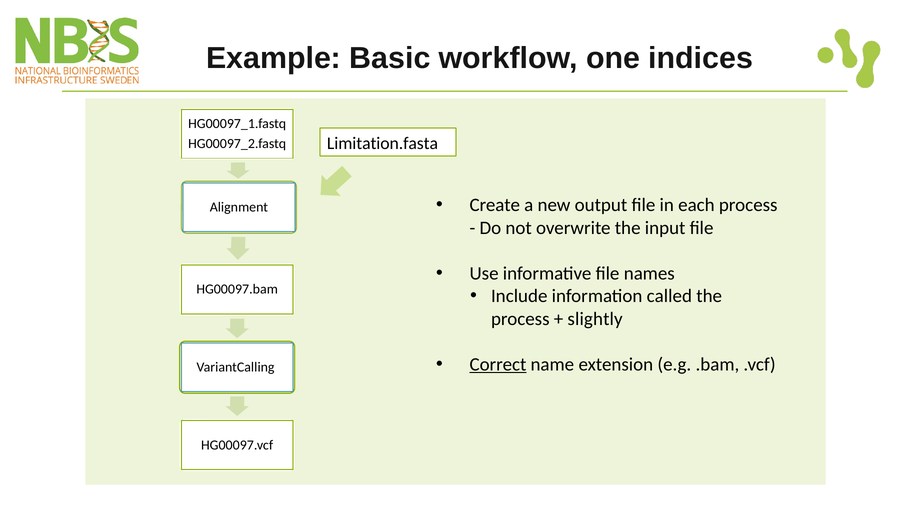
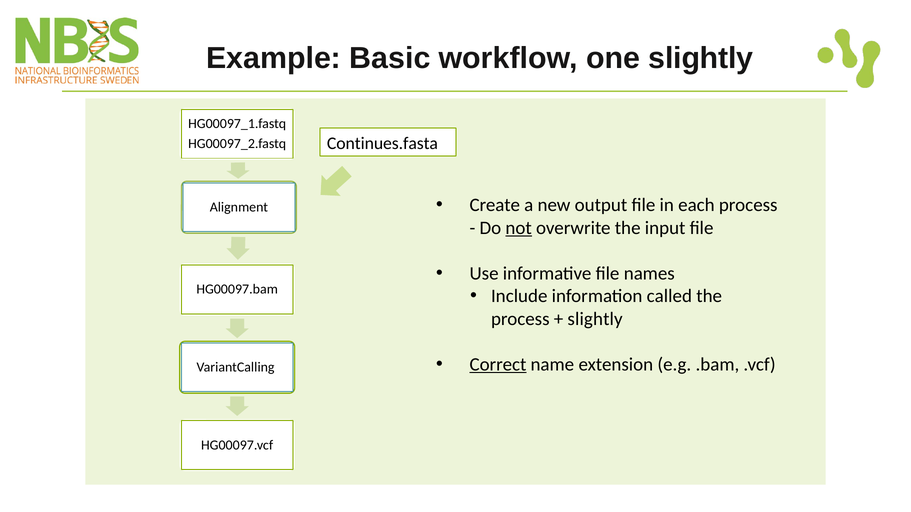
one indices: indices -> slightly (701, 58)
Limitation.fasta: Limitation.fasta -> Continues.fasta (382, 143)
not underline: none -> present (519, 228)
